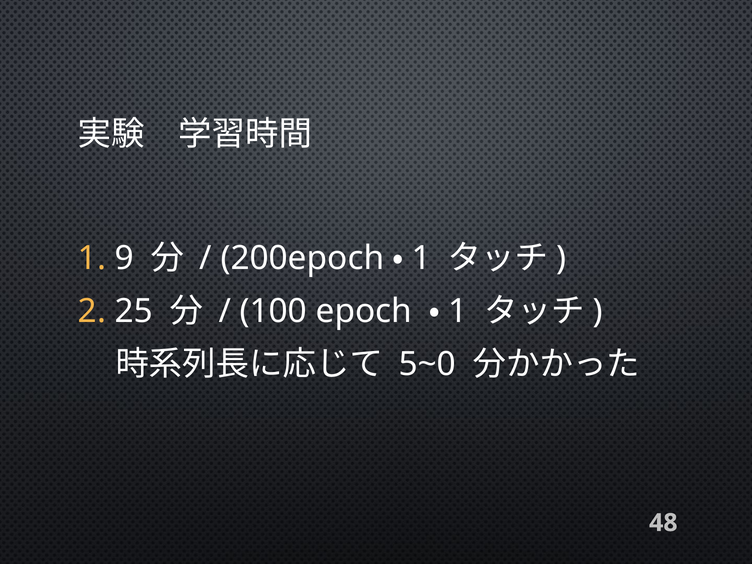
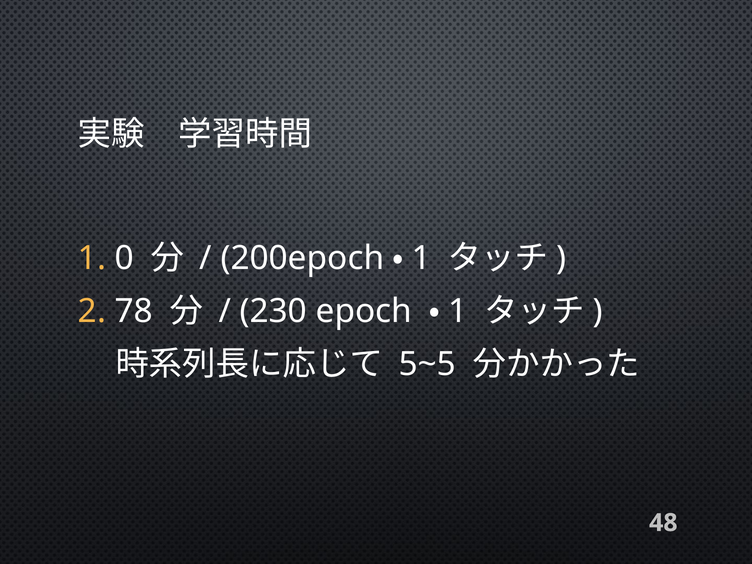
9: 9 -> 0 (124, 258)
25: 25 -> 78 (134, 311)
100: 100 -> 230 (273, 311)
5~0: 5~0 -> 5~5 (427, 364)
